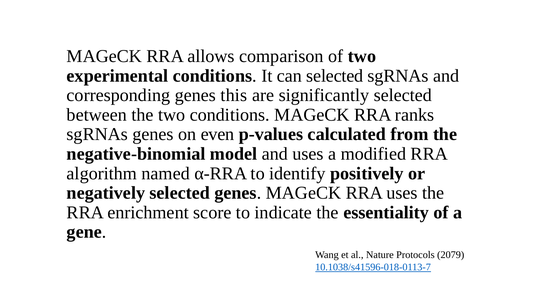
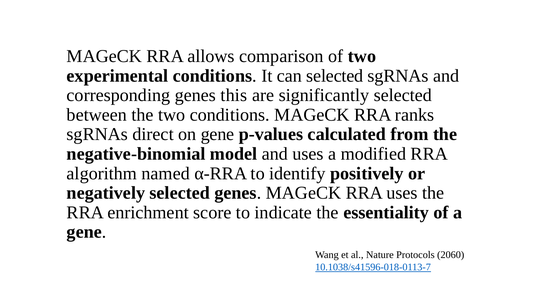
sgRNAs genes: genes -> direct (153, 135)
on even: even -> gene (218, 135)
2079: 2079 -> 2060 (451, 255)
